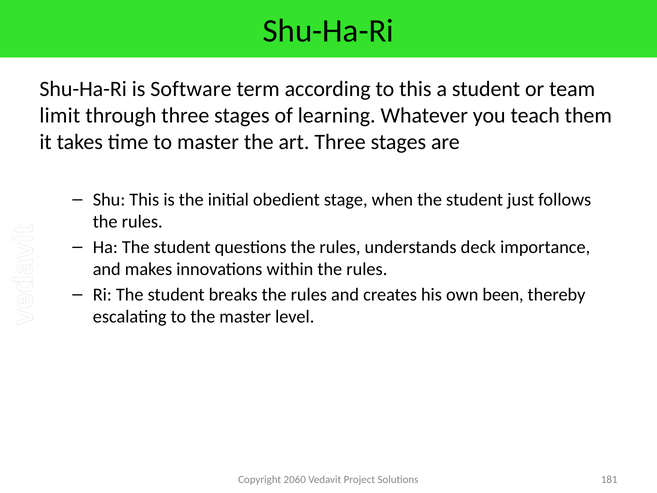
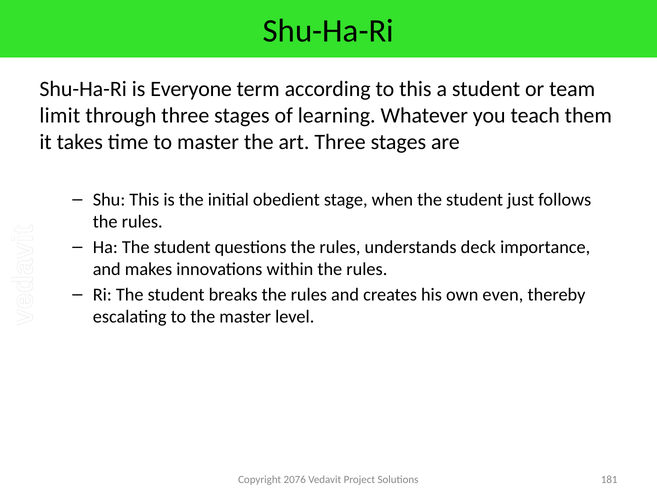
Software: Software -> Everyone (191, 89)
been: been -> even (503, 295)
2060: 2060 -> 2076 (295, 479)
